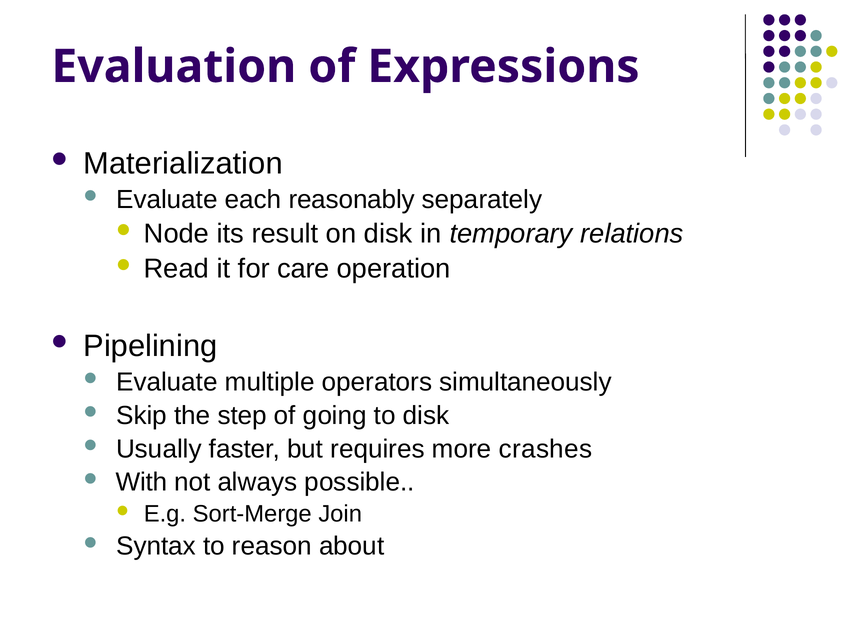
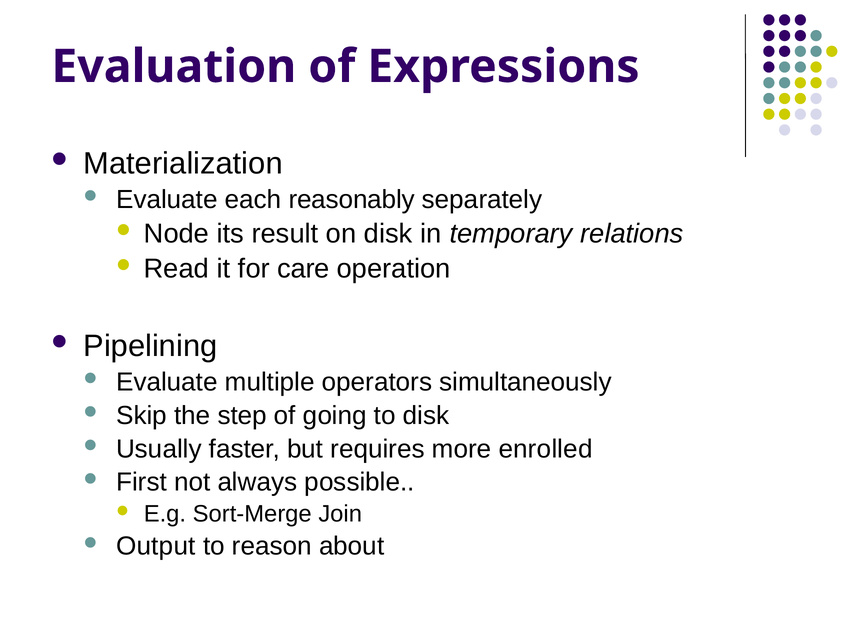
crashes: crashes -> enrolled (546, 449)
With: With -> First (142, 482)
Syntax: Syntax -> Output (156, 546)
